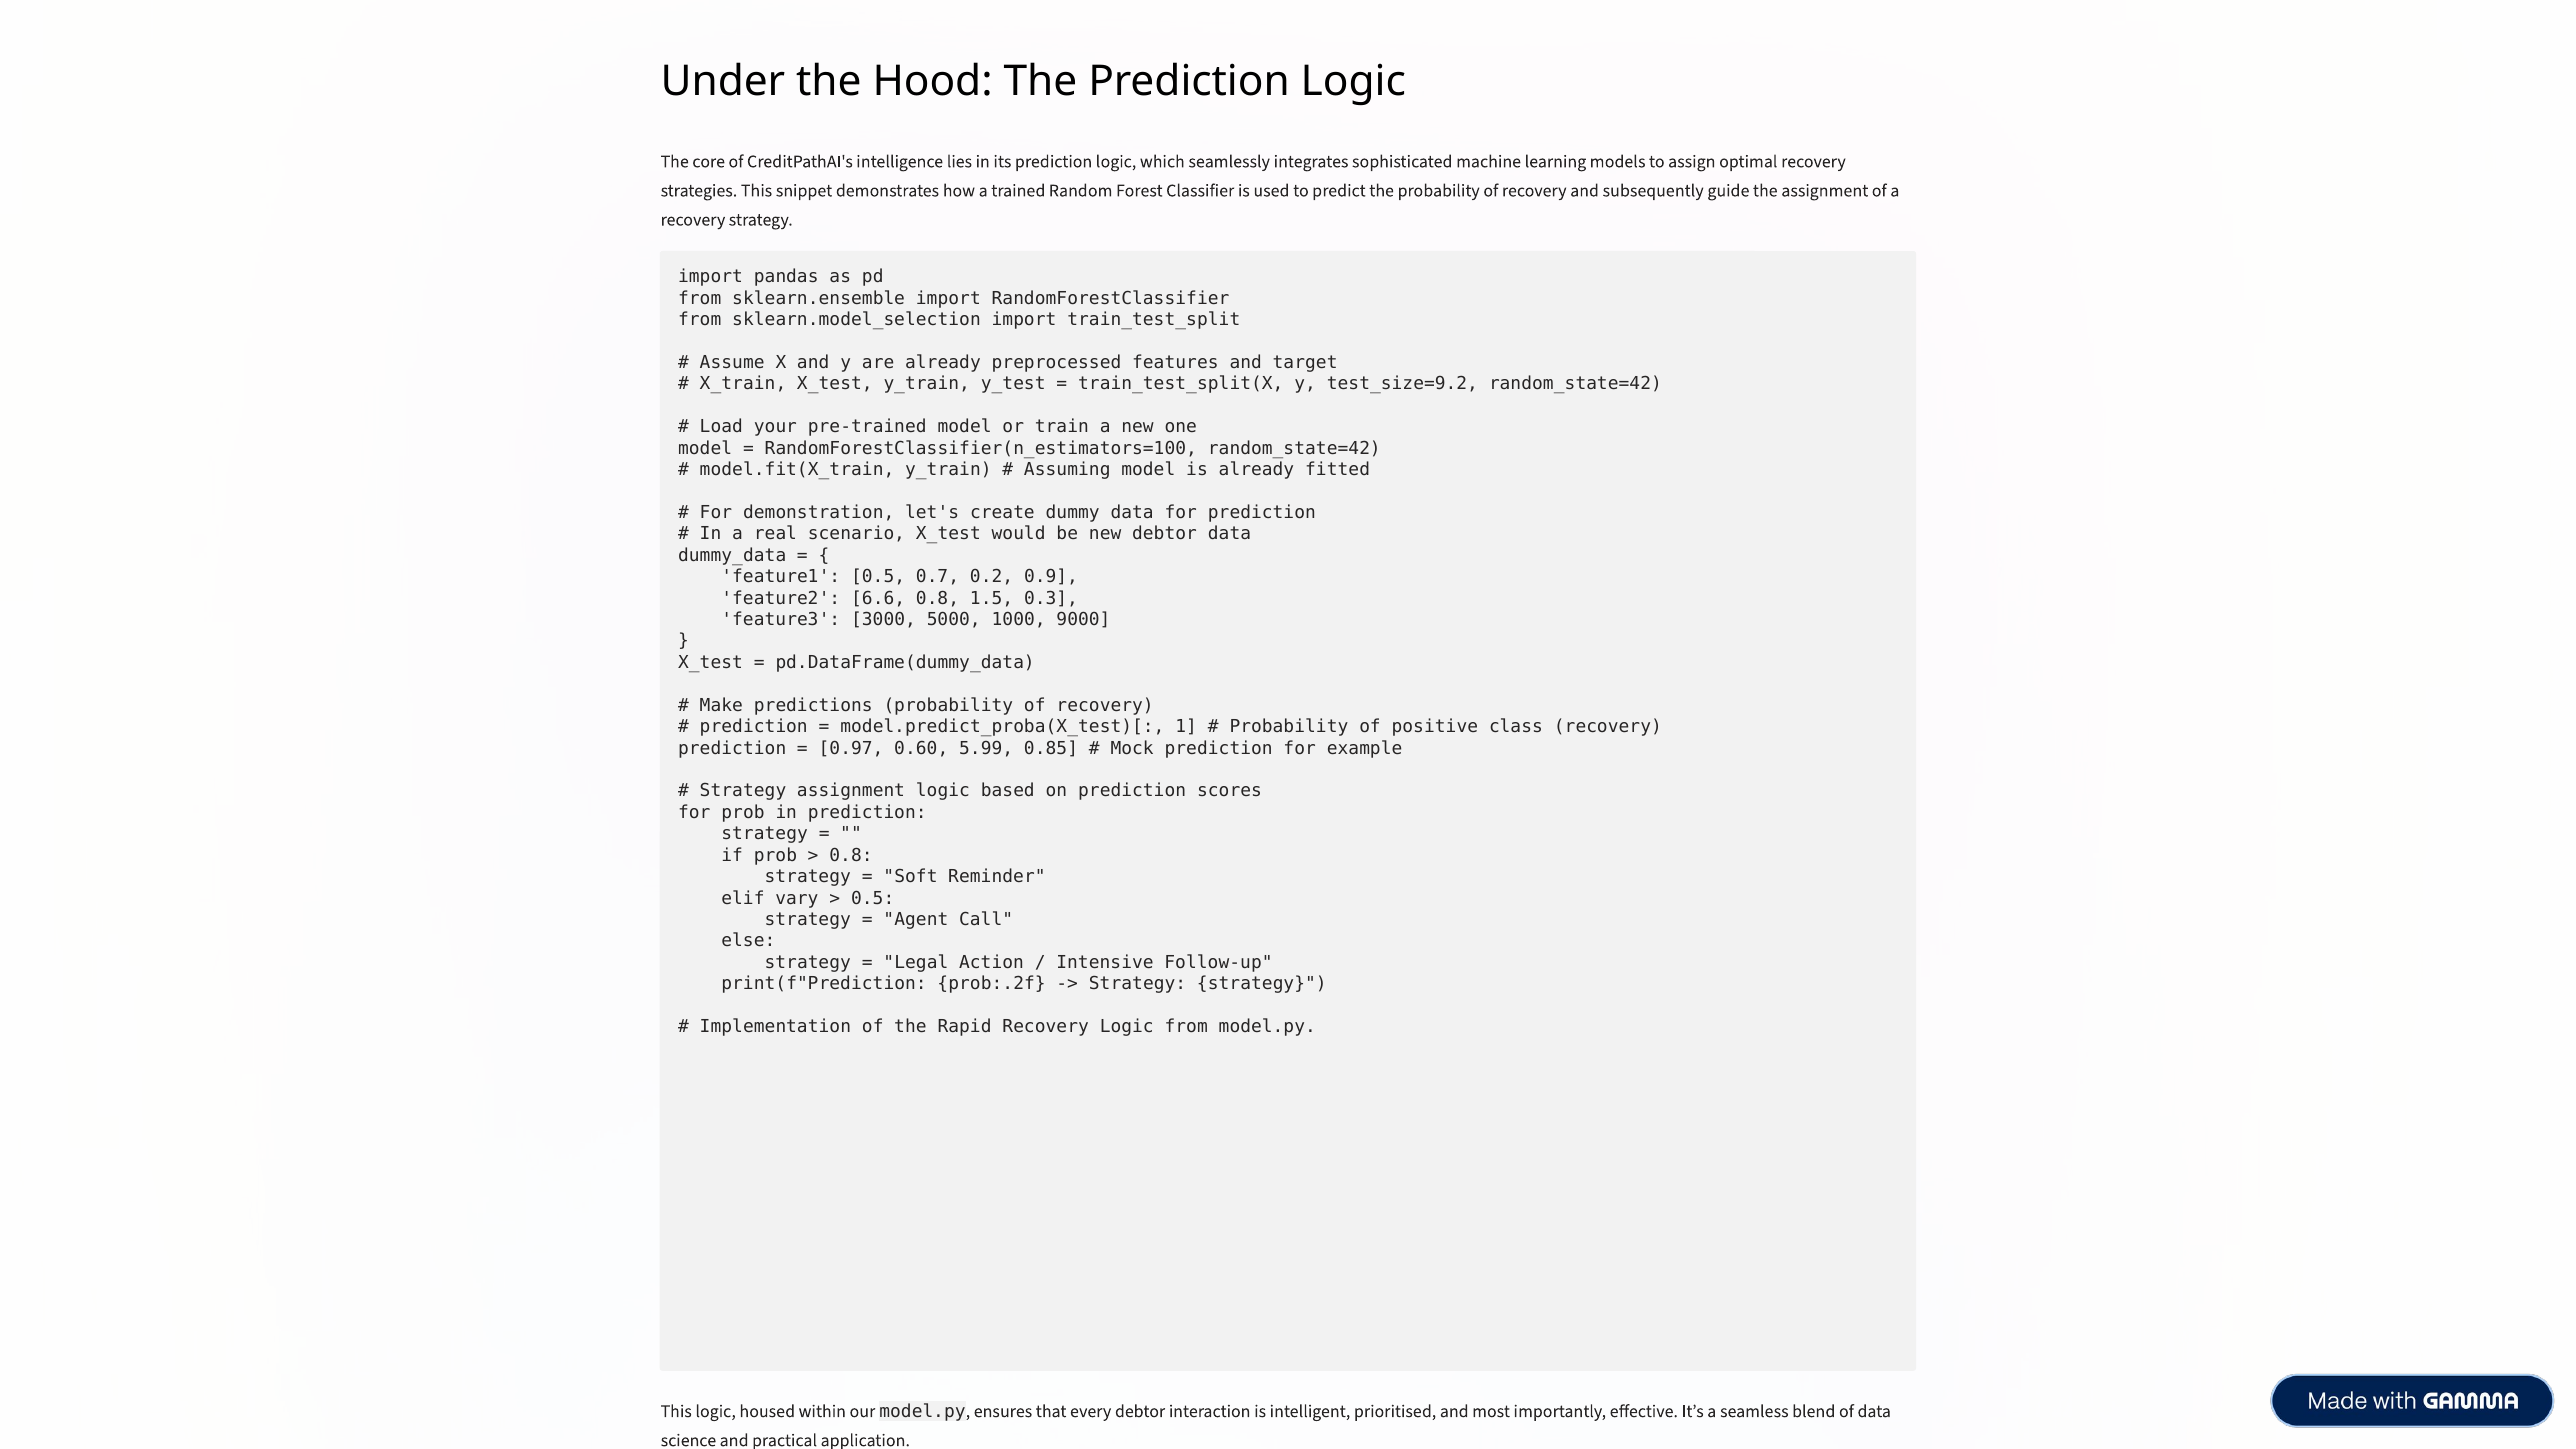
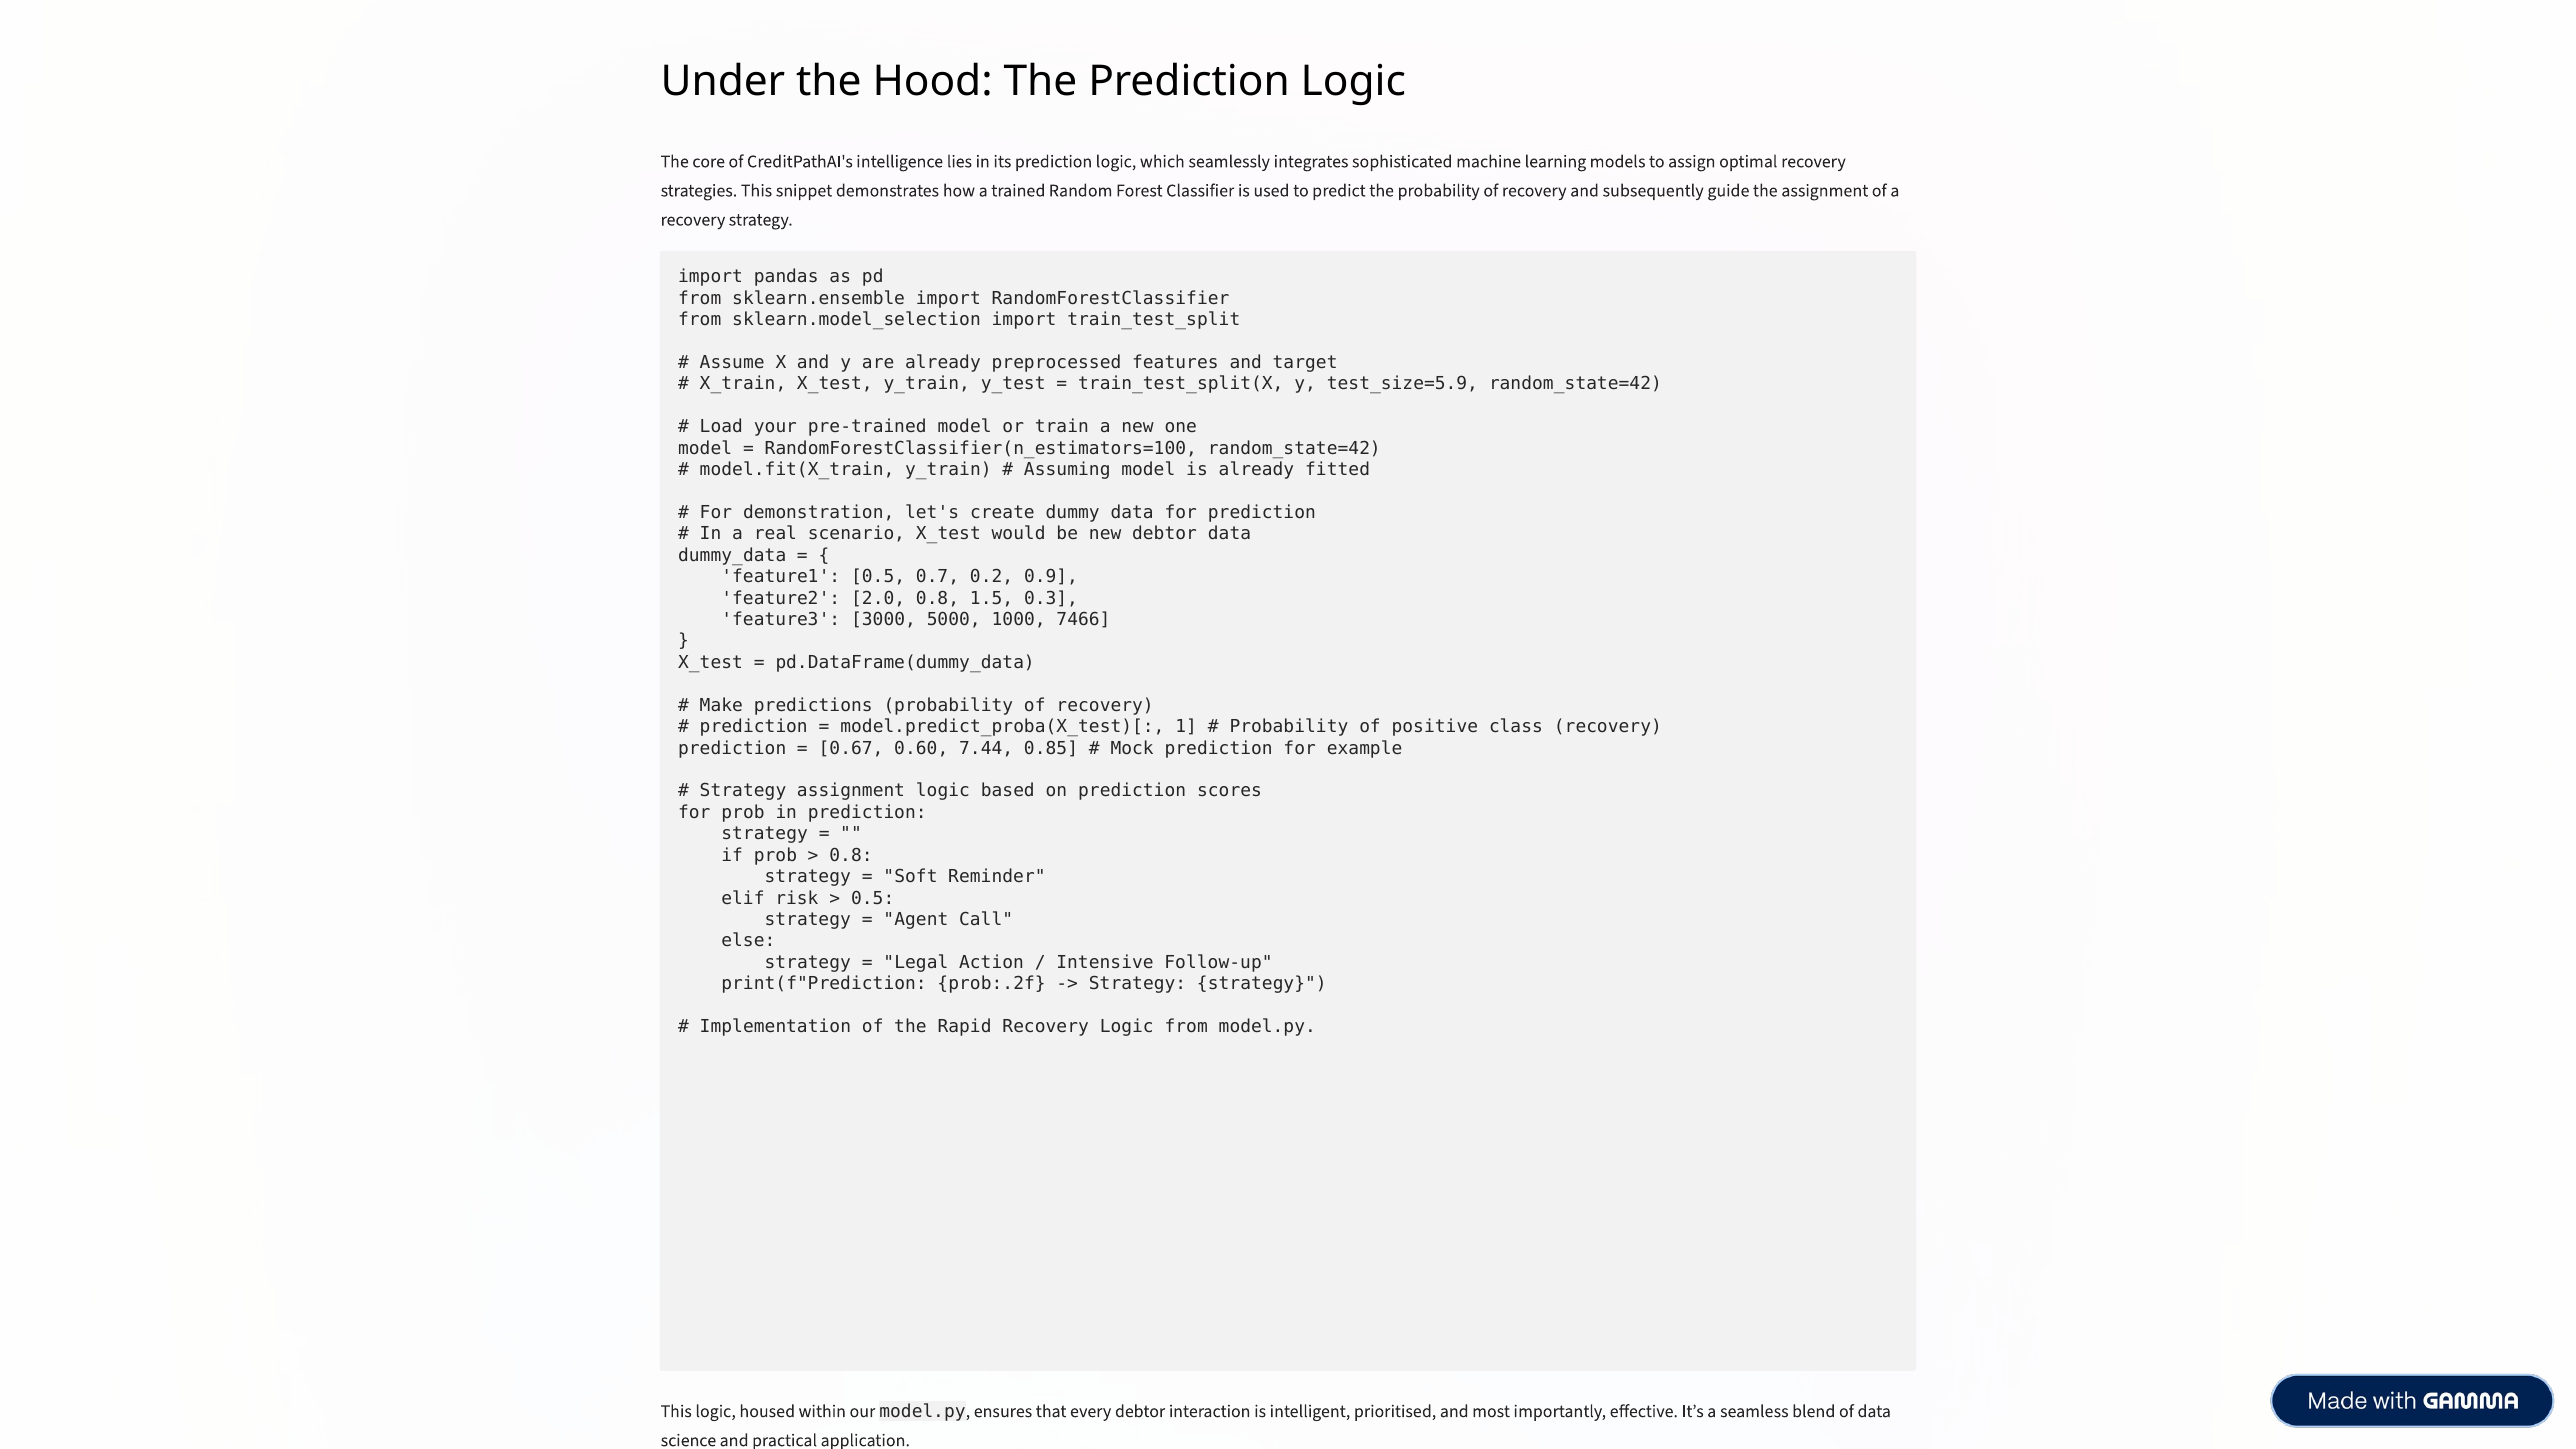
test_size=9.2: test_size=9.2 -> test_size=5.9 (1402, 384)
6.6: 6.6 -> 2.0 (878, 598)
9000: 9000 -> 7466 (1083, 620)
0.97: 0.97 -> 0.67 (851, 748)
5.99: 5.99 -> 7.44 (986, 748)
vary: vary -> risk (797, 898)
